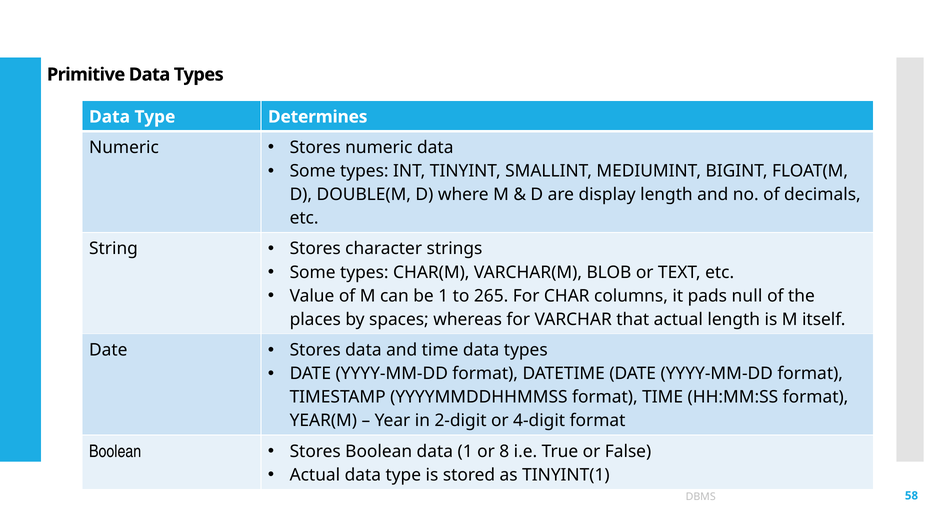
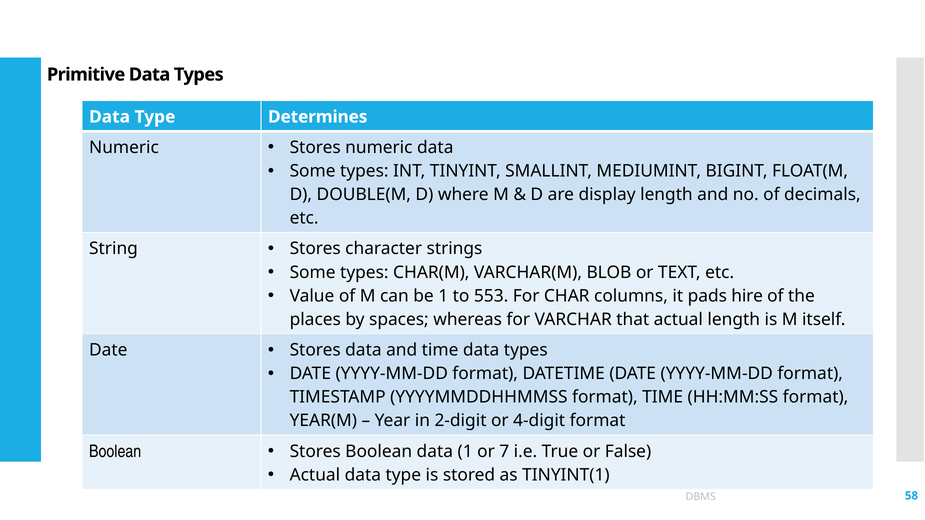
265: 265 -> 553 (491, 296)
null: null -> hire (747, 296)
8: 8 -> 7 (504, 452)
